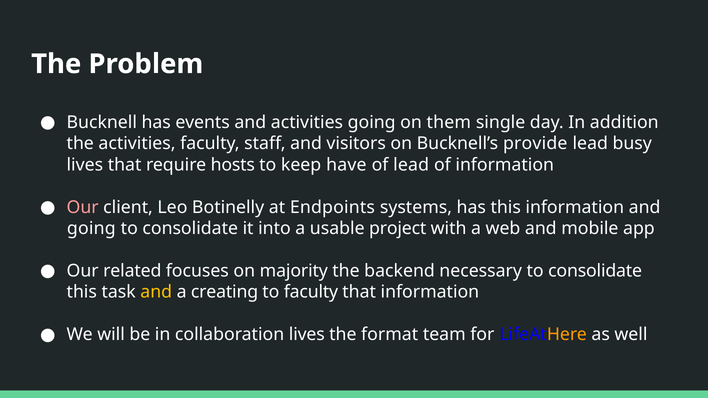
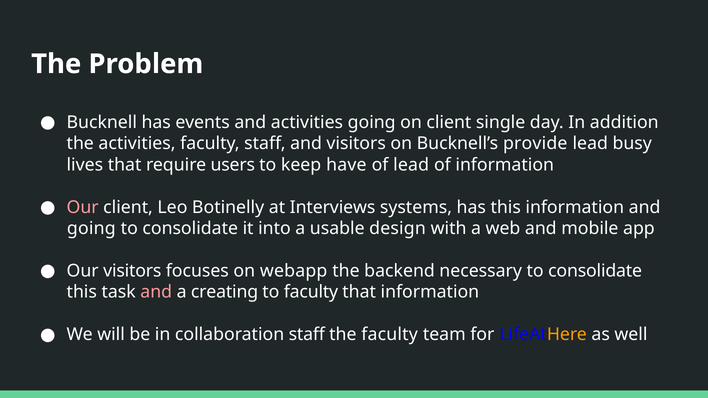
on them: them -> client (449, 122)
hosts: hosts -> users (233, 165)
Endpoints: Endpoints -> Interviews (333, 207)
project: project -> design (398, 229)
Our related: related -> visitors (132, 271)
majority: majority -> webapp (294, 271)
and colour: yellow -> pink (156, 292)
collaboration lives: lives -> staff (307, 335)
the format: format -> faculty (390, 335)
